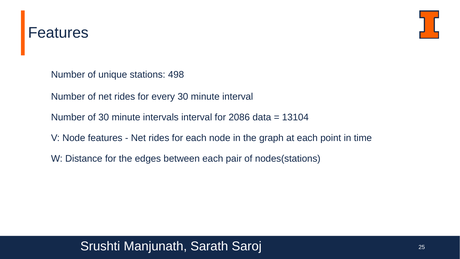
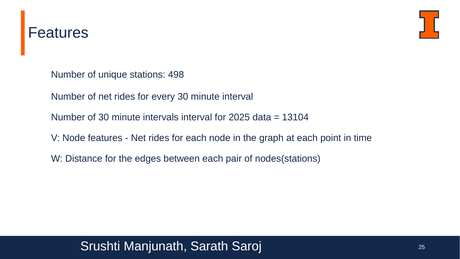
2086: 2086 -> 2025 (239, 117)
